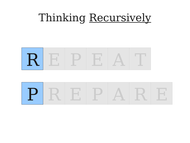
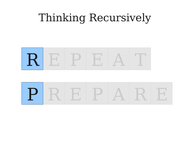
Recursively underline: present -> none (120, 18)
